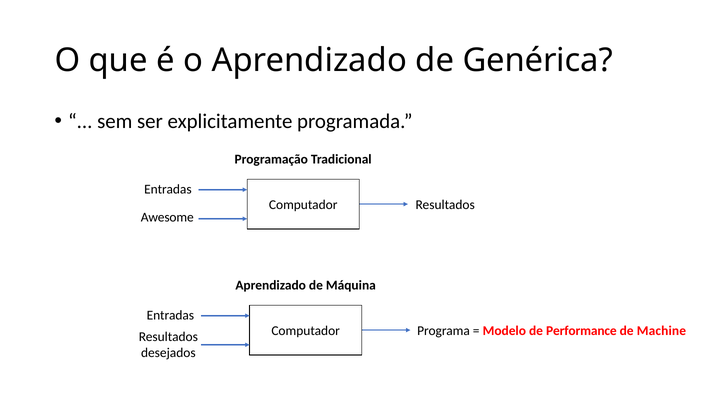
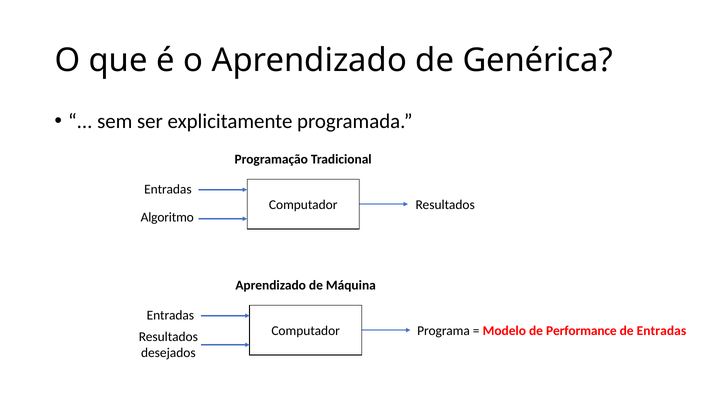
Awesome: Awesome -> Algoritmo (167, 217)
de Machine: Machine -> Entradas (661, 331)
